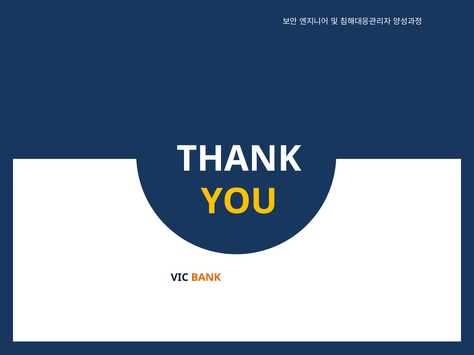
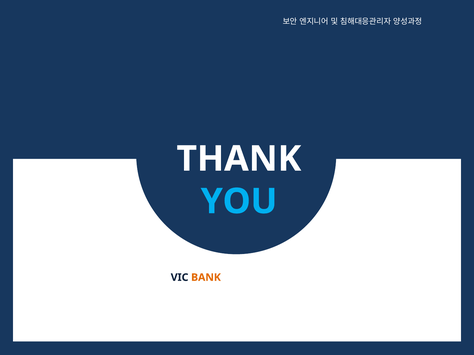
YOU colour: yellow -> light blue (239, 202)
